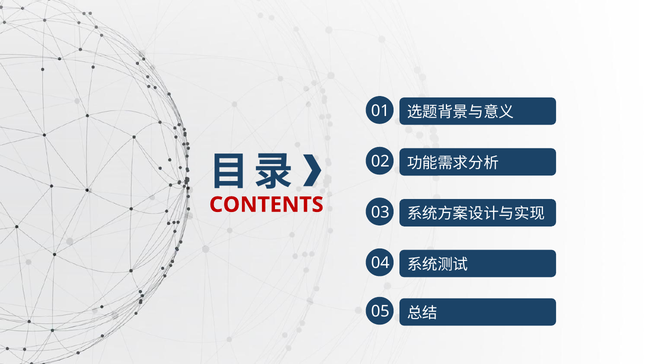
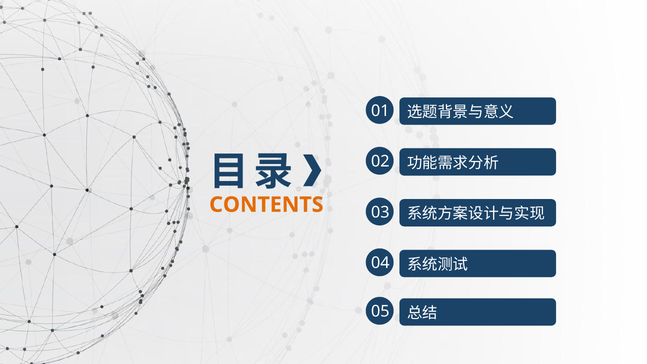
CONTENTS colour: red -> orange (266, 205)
